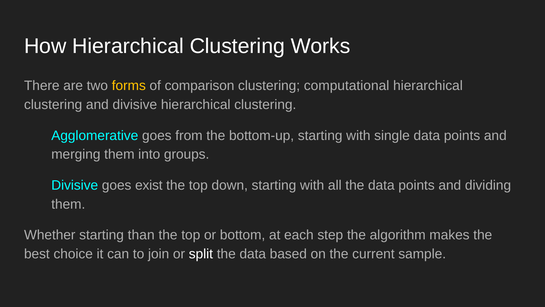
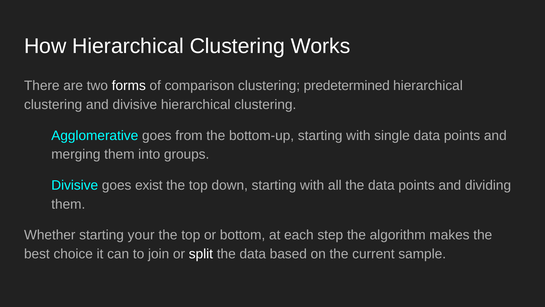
forms colour: yellow -> white (129, 86)
computational: computational -> predetermined (347, 86)
than: than -> your (141, 235)
